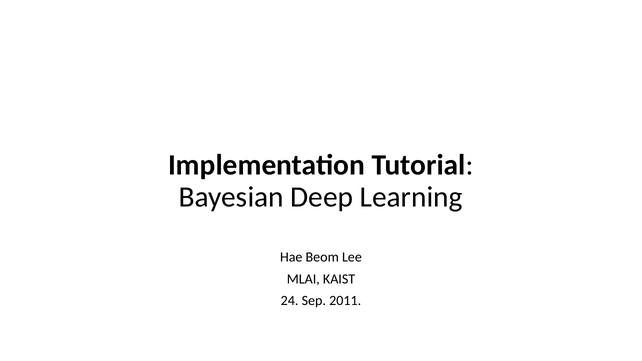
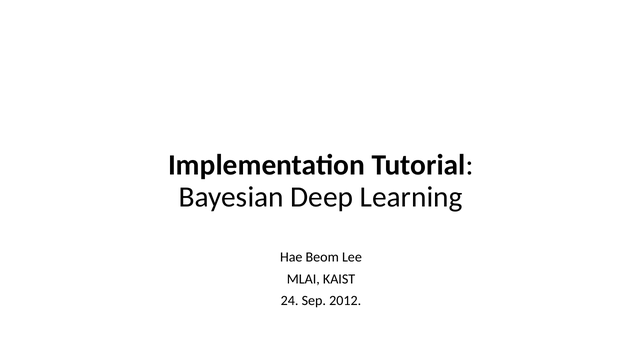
2011: 2011 -> 2012 (345, 301)
